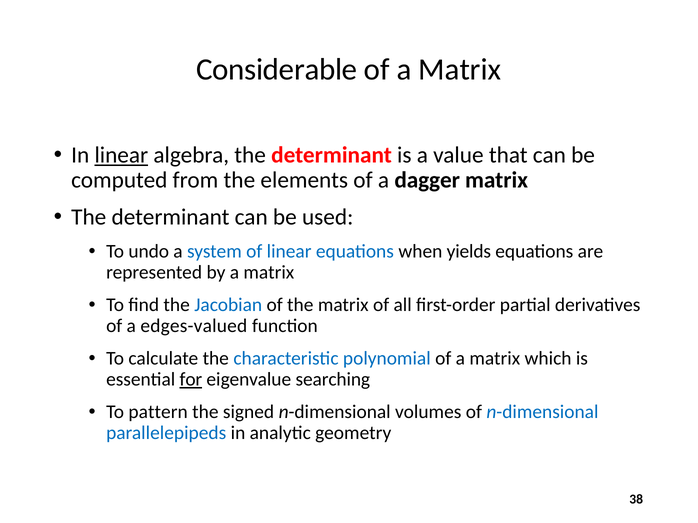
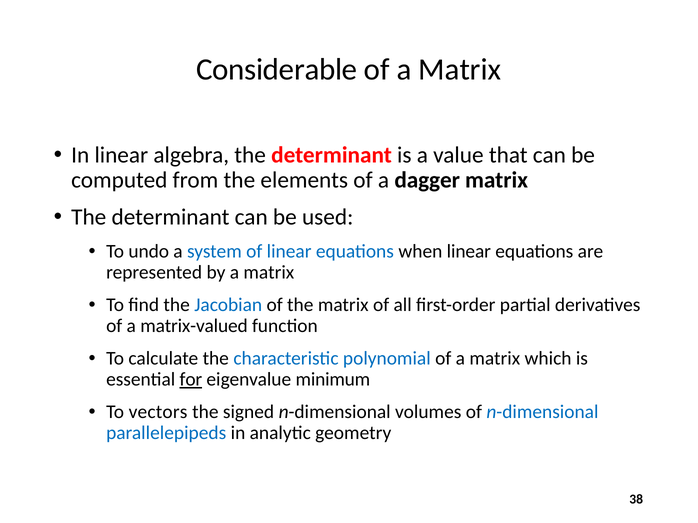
linear underline: present -> none (121, 155)
when yields: yields -> linear (469, 252)
edges-valued: edges-valued -> matrix-valued (194, 326)
searching: searching -> minimum (333, 380)
pattern: pattern -> vectors (158, 412)
